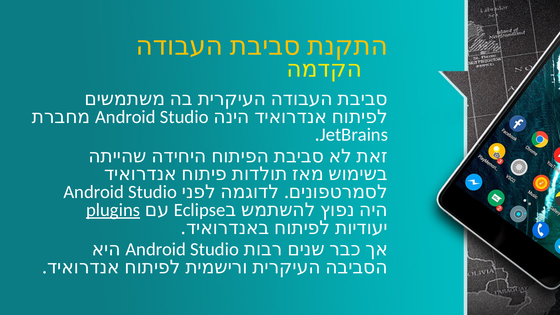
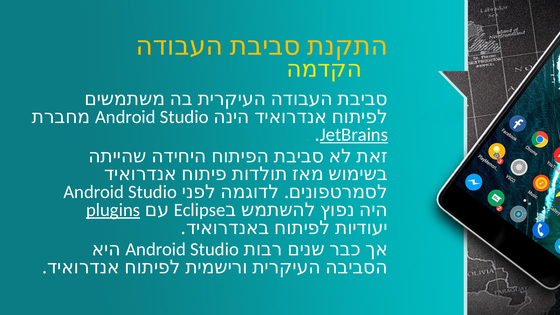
JetBrains underline: none -> present (354, 135)
